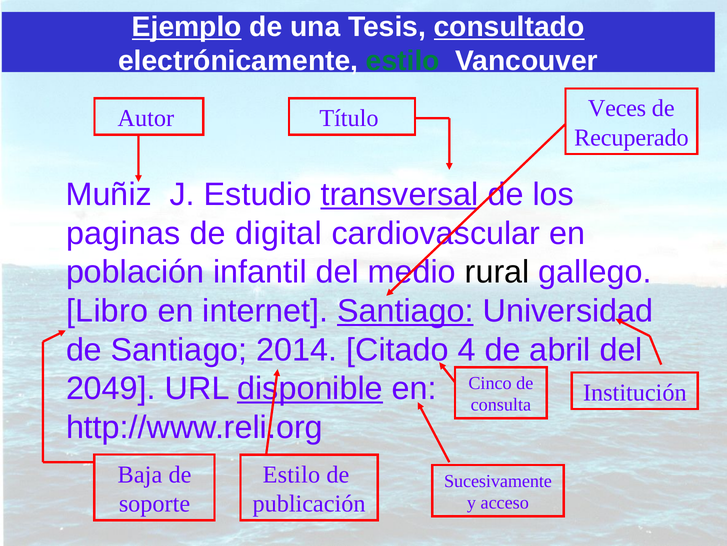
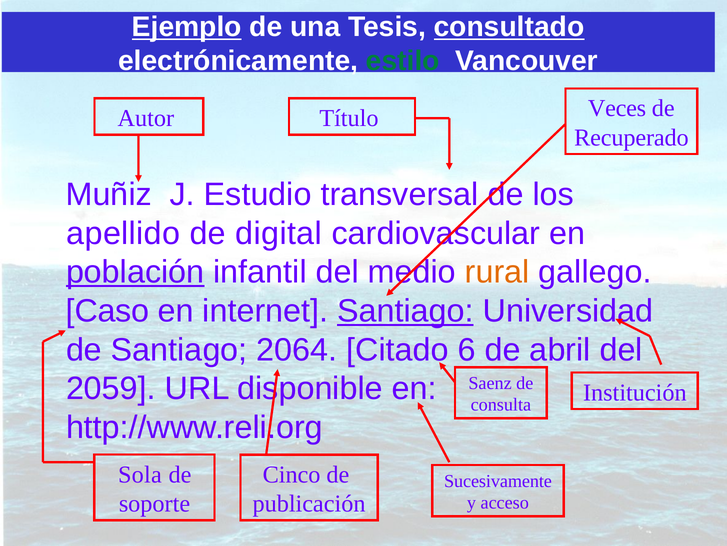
transversal underline: present -> none (400, 194)
paginas: paginas -> apellido (123, 233)
población underline: none -> present (135, 272)
rural colour: black -> orange (497, 272)
Libro: Libro -> Caso (107, 311)
2014: 2014 -> 2064 (297, 349)
4: 4 -> 6 (467, 349)
2049: 2049 -> 2059 (111, 388)
disponible underline: present -> none (310, 388)
Cinco: Cinco -> Saenz (490, 383)
Baja: Baja -> Sola (140, 474)
Estilo: Estilo -> Cinco (292, 474)
